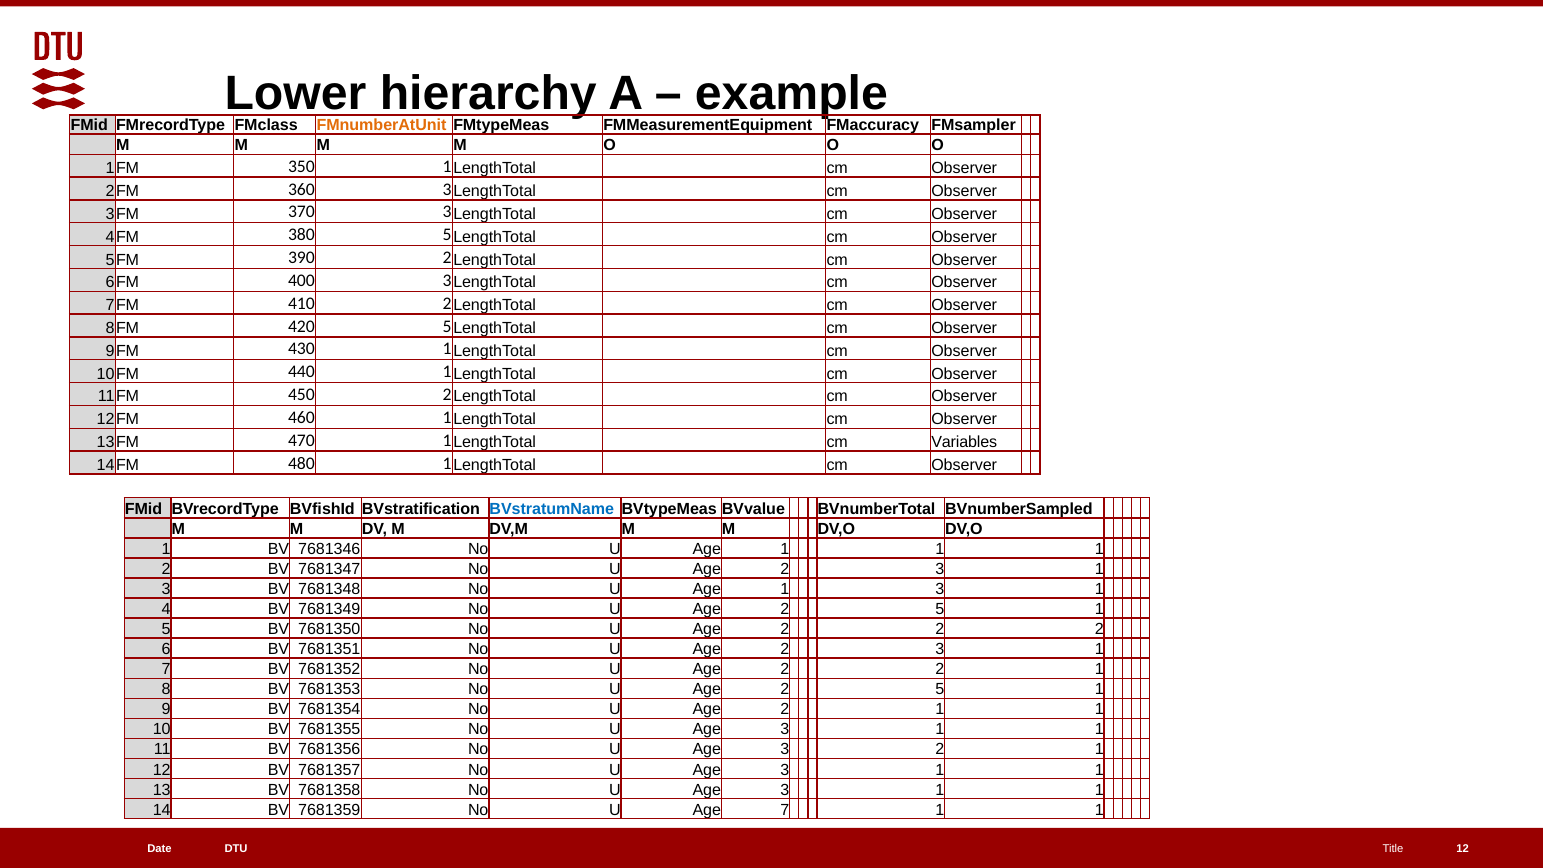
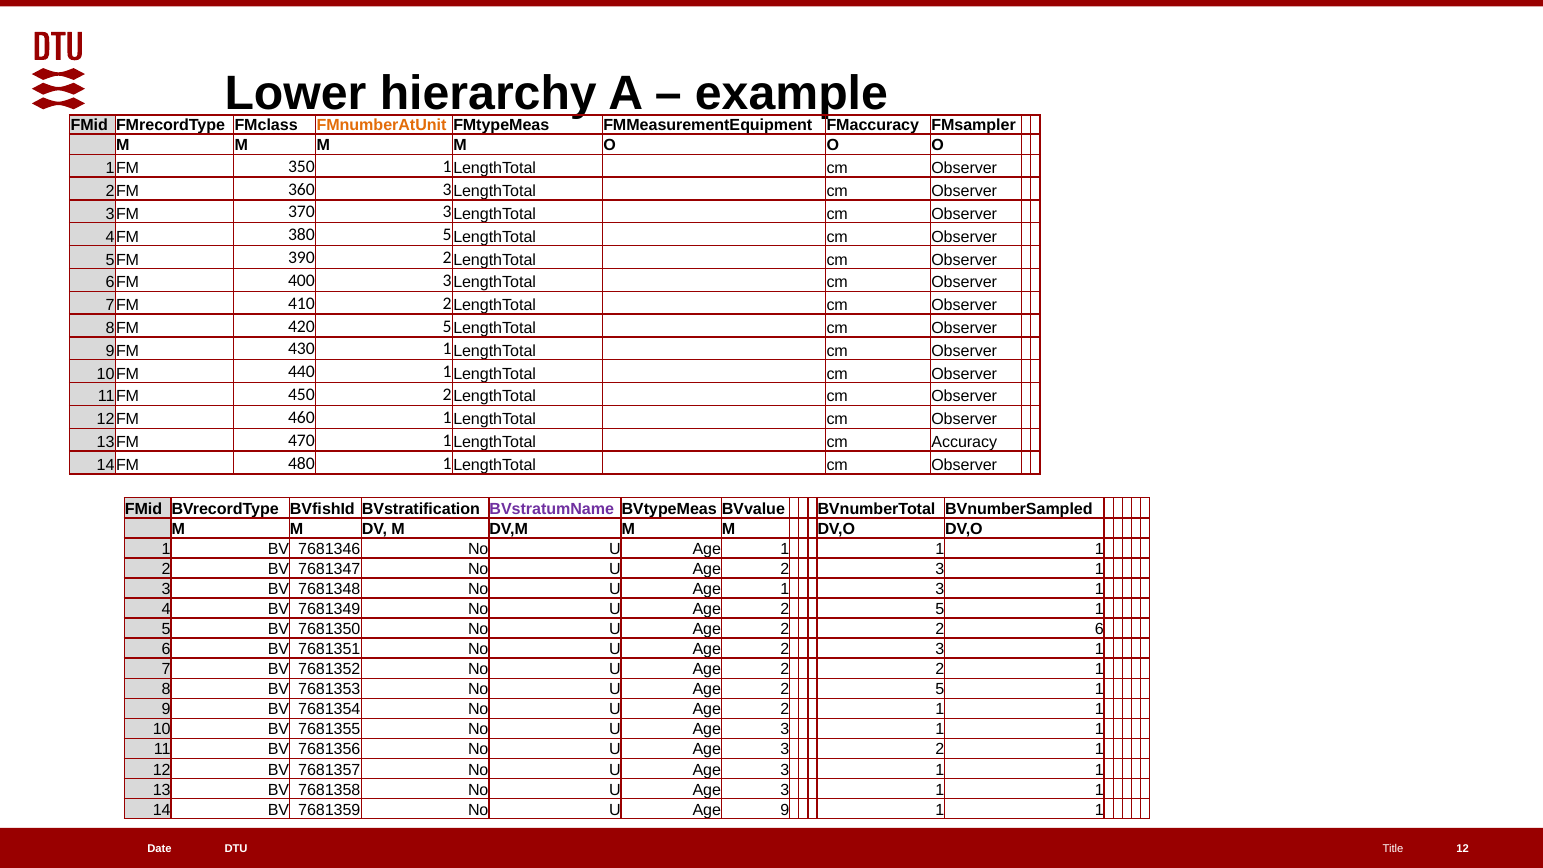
Variables: Variables -> Accuracy (964, 442)
BVstratumName colour: blue -> purple (552, 509)
2 2 2: 2 -> 6 (1099, 629)
Age 7: 7 -> 9 (785, 810)
